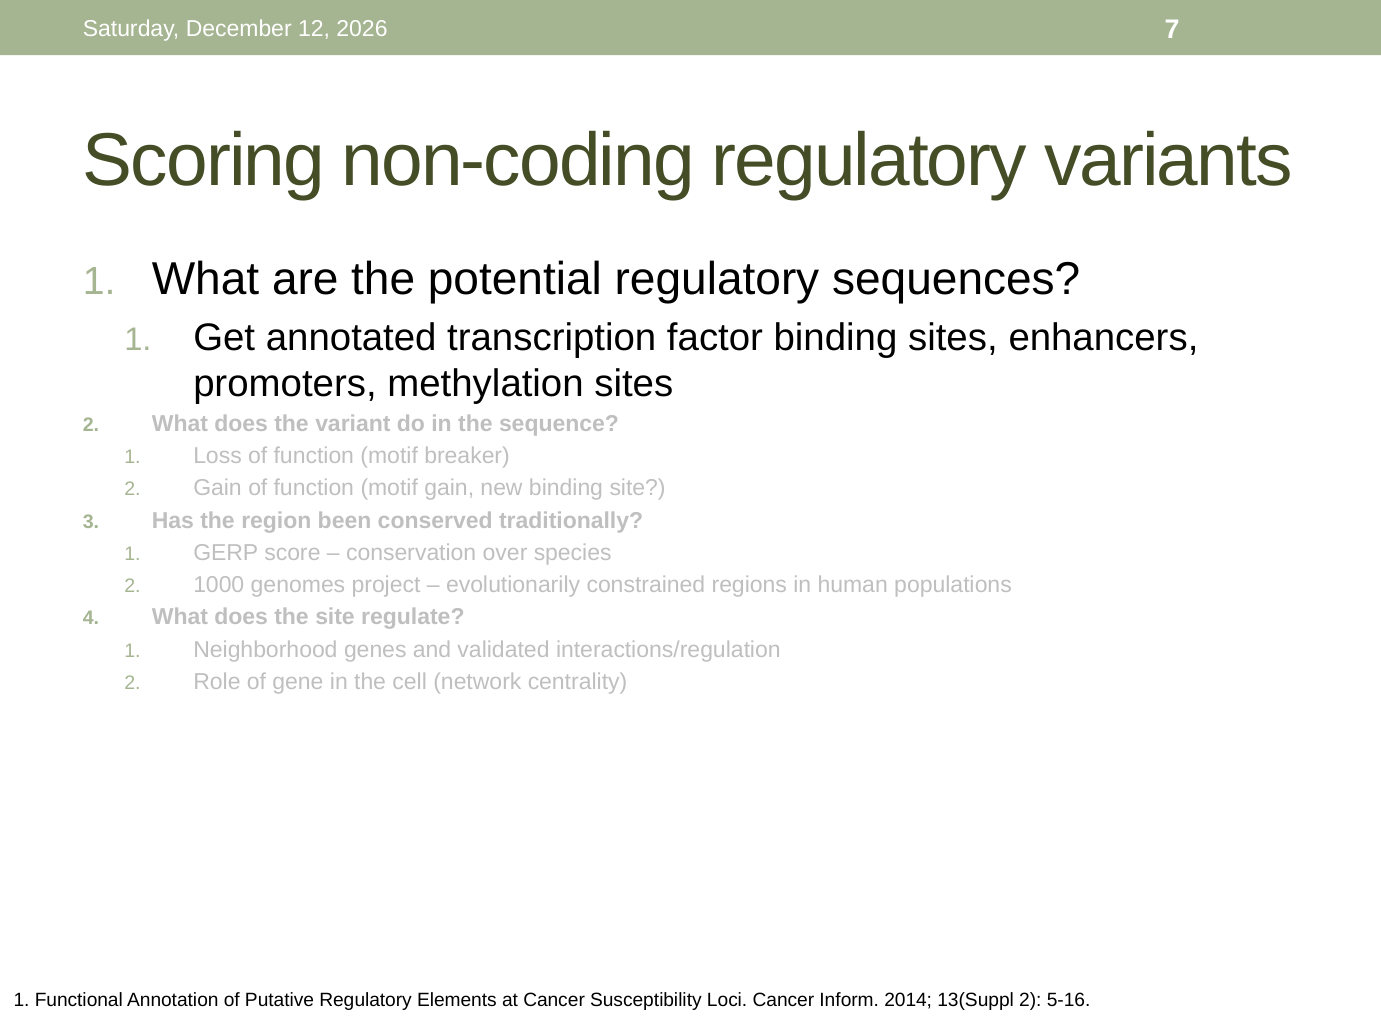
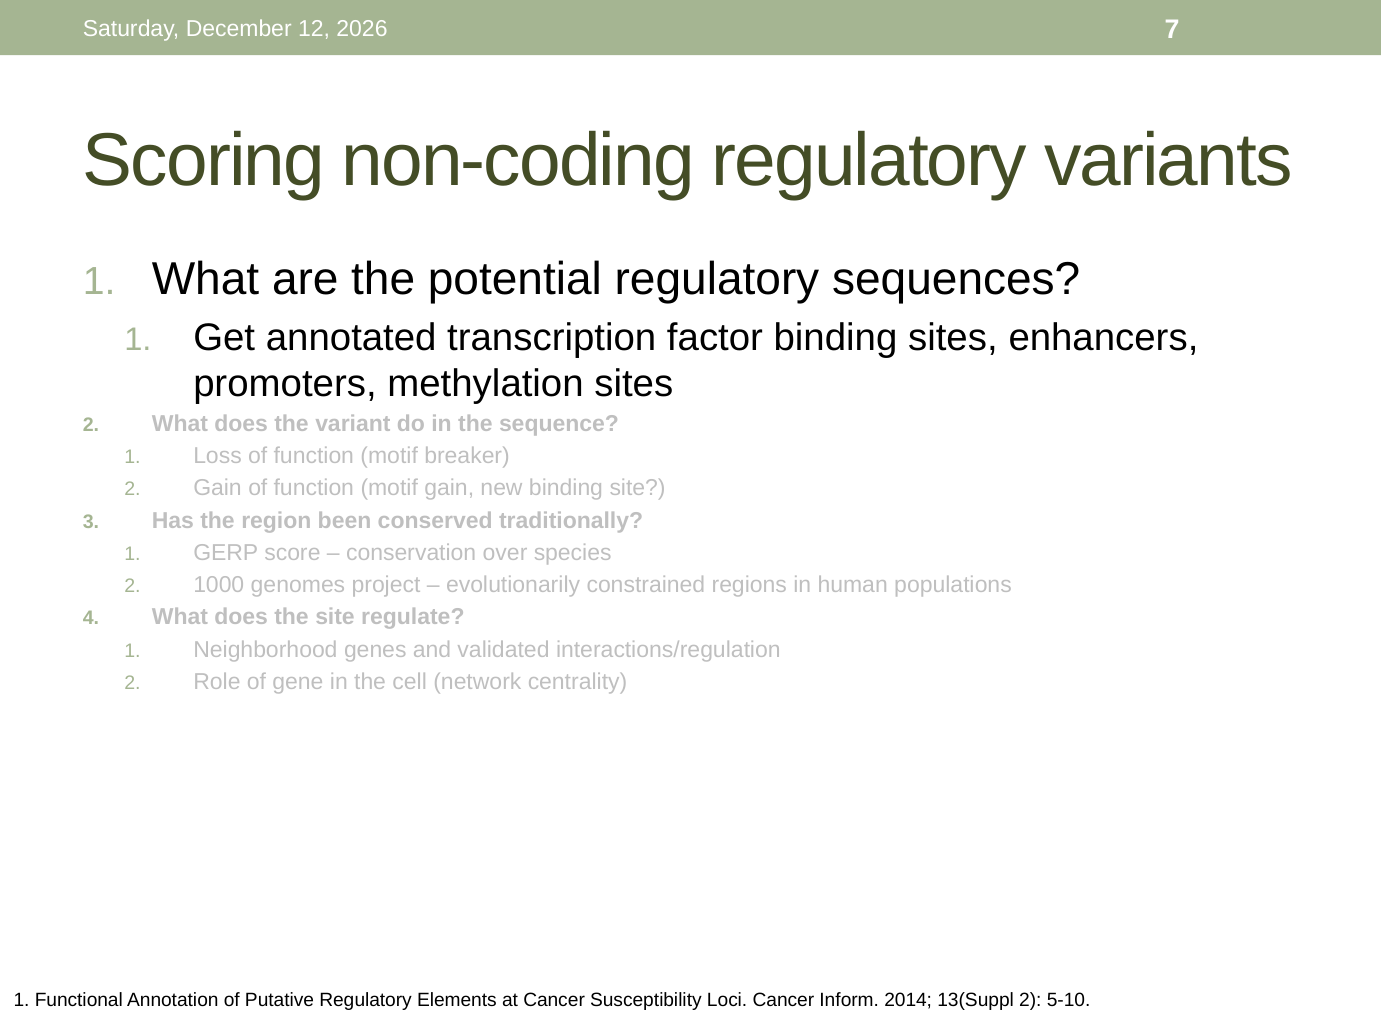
5-16: 5-16 -> 5-10 (1069, 1000)
